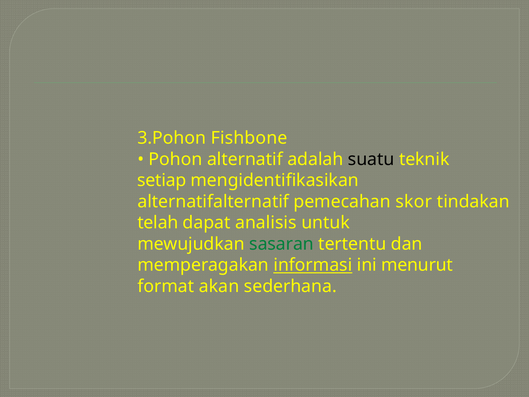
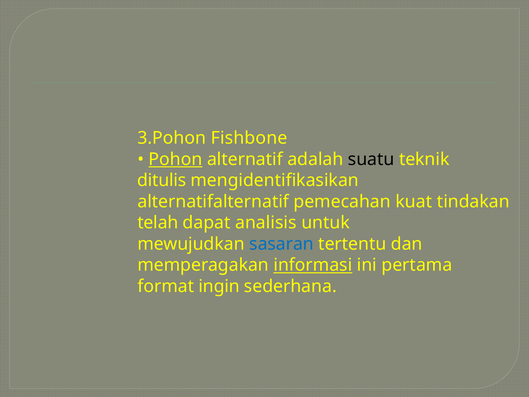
Pohon underline: none -> present (176, 159)
setiap: setiap -> ditulis (162, 180)
skor: skor -> kuat (414, 201)
sasaran colour: green -> blue (282, 244)
menurut: menurut -> pertama (417, 265)
akan: akan -> ingin (219, 286)
